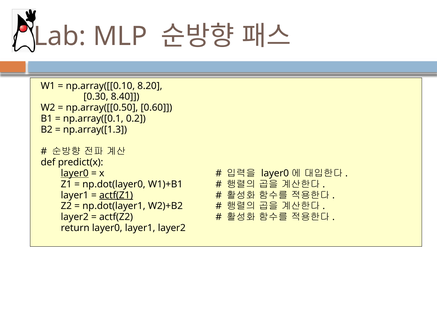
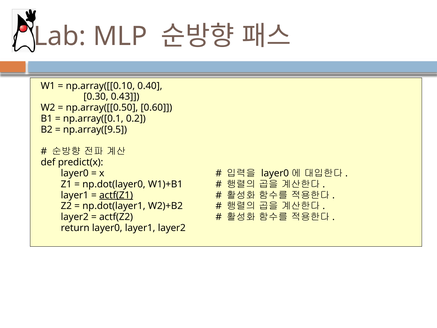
8.20: 8.20 -> 0.40 (150, 86)
8.40: 8.40 -> 0.43 (125, 97)
np.array([1.3: np.array([1.3 -> np.array([9.5 (95, 129)
layer0 underline: present -> none (75, 173)
